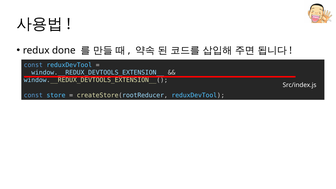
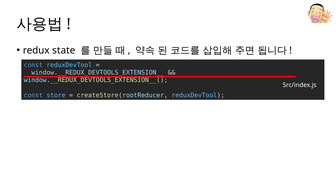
done: done -> state (64, 50)
